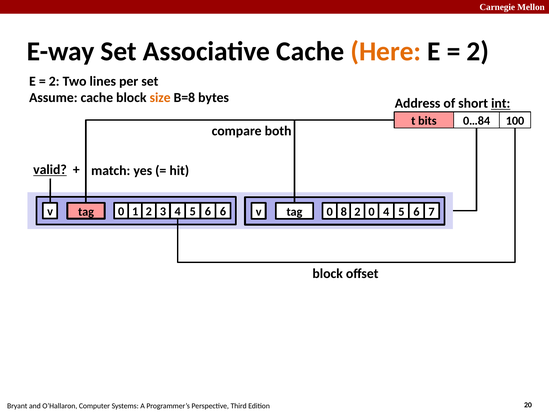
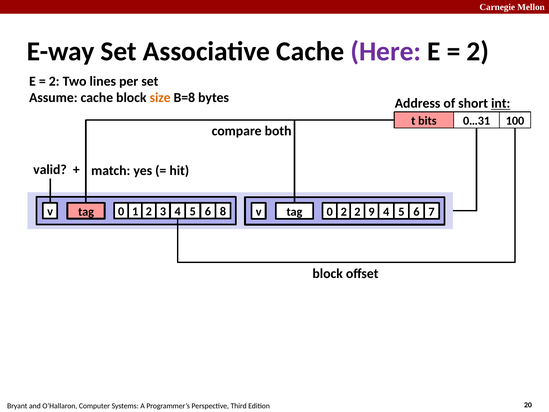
Here colour: orange -> purple (386, 52)
0…84: 0…84 -> 0…31 (477, 121)
valid underline: present -> none (50, 170)
2 6: 6 -> 8 (223, 211)
0 8: 8 -> 2 (344, 212)
v 0: 0 -> 9 (372, 212)
